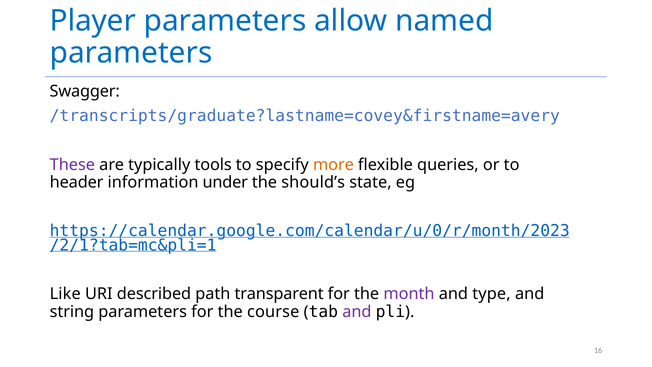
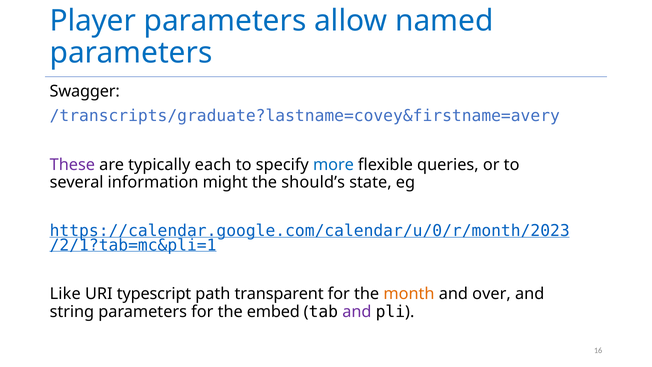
tools: tools -> each (213, 165)
more colour: orange -> blue (333, 165)
header: header -> several (77, 182)
under: under -> might (225, 182)
described: described -> typescript (154, 294)
month colour: purple -> orange (409, 294)
type: type -> over (492, 294)
course: course -> embed (273, 311)
